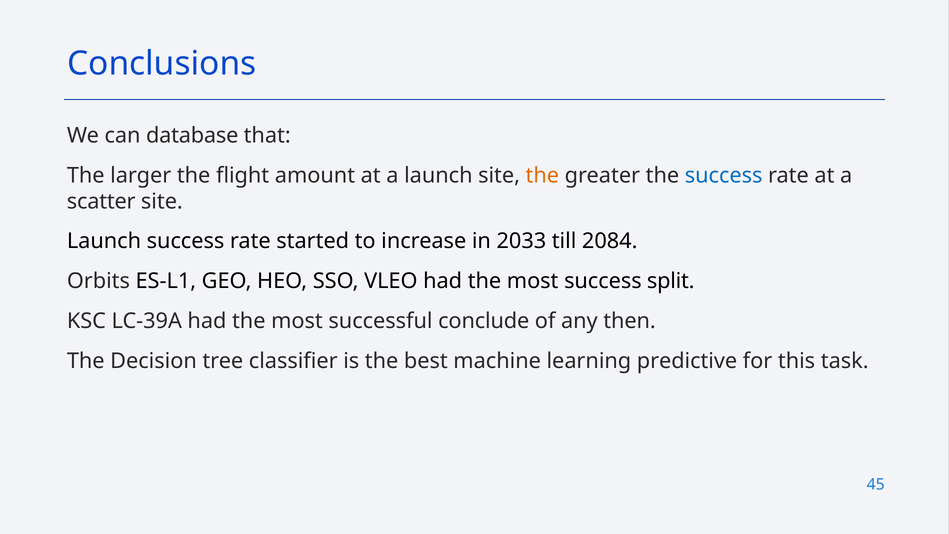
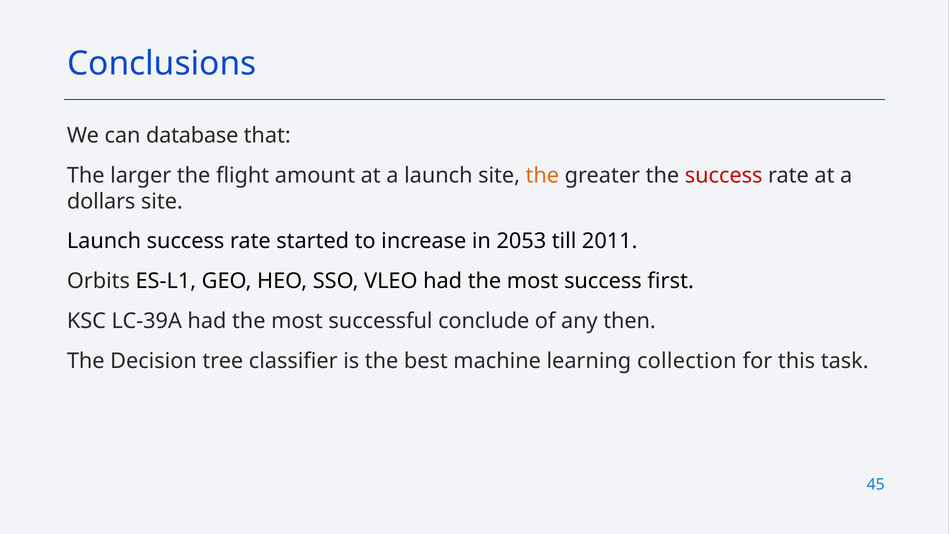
success colour: blue -> red (724, 175)
scatter: scatter -> dollars (101, 201)
2033: 2033 -> 2053 (521, 241)
2084: 2084 -> 2011 (610, 241)
split: split -> first (671, 281)
predictive: predictive -> collection (687, 361)
